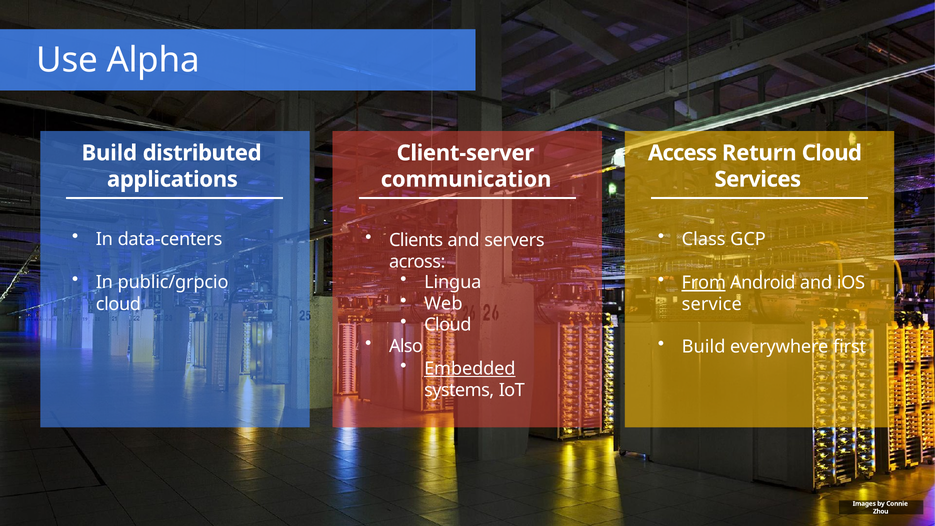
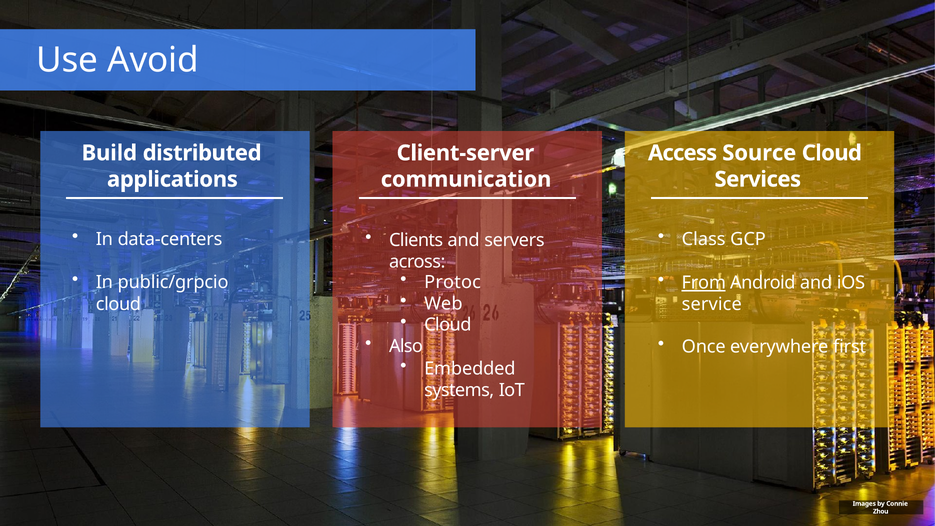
Alpha: Alpha -> Avoid (153, 60)
Return: Return -> Source (759, 153)
Lingua: Lingua -> Protoc (453, 282)
Build: Build -> Once (704, 347)
Embedded underline: present -> none (470, 369)
